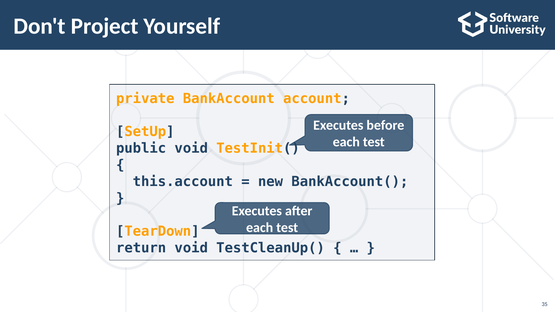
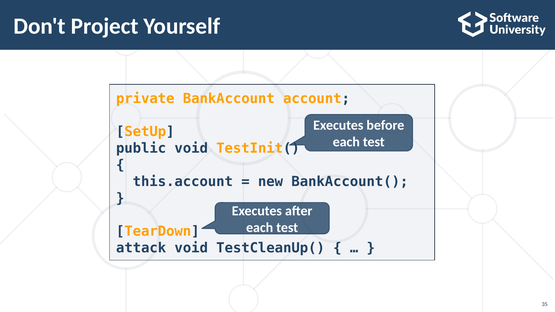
return: return -> attack (141, 248)
